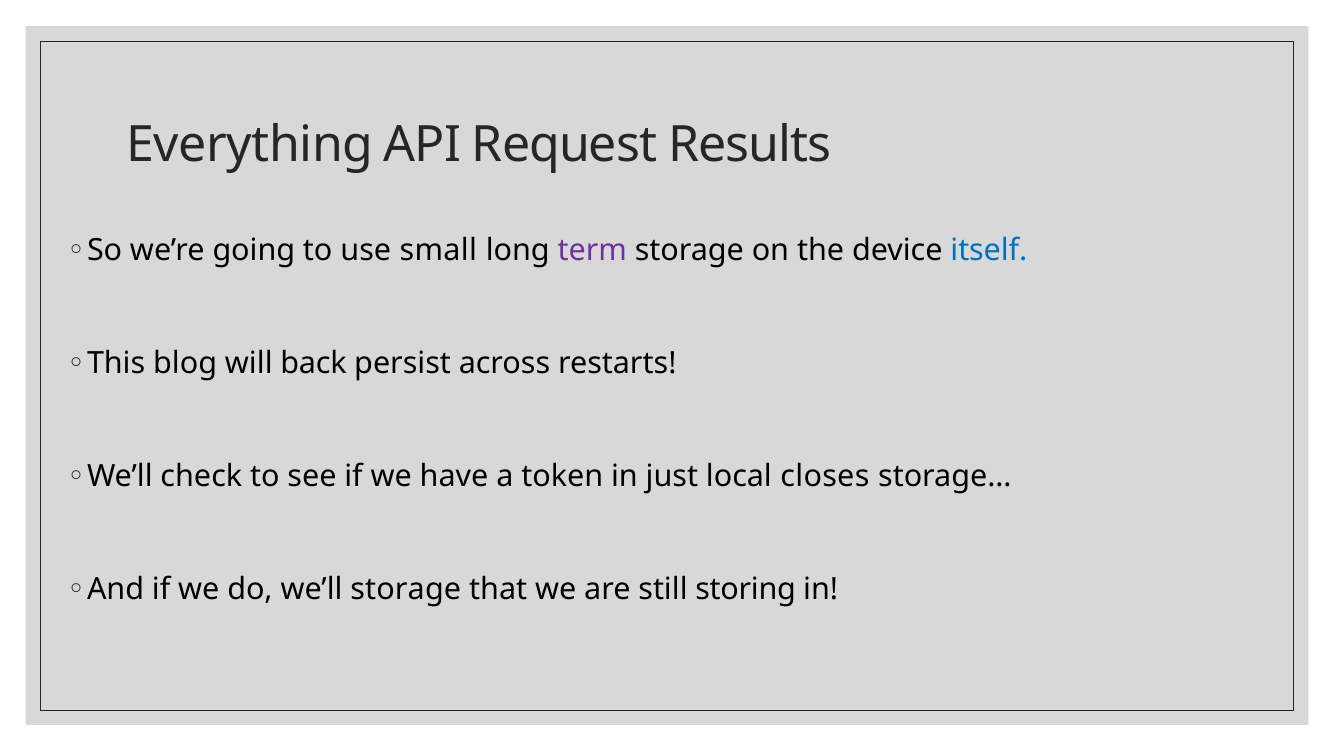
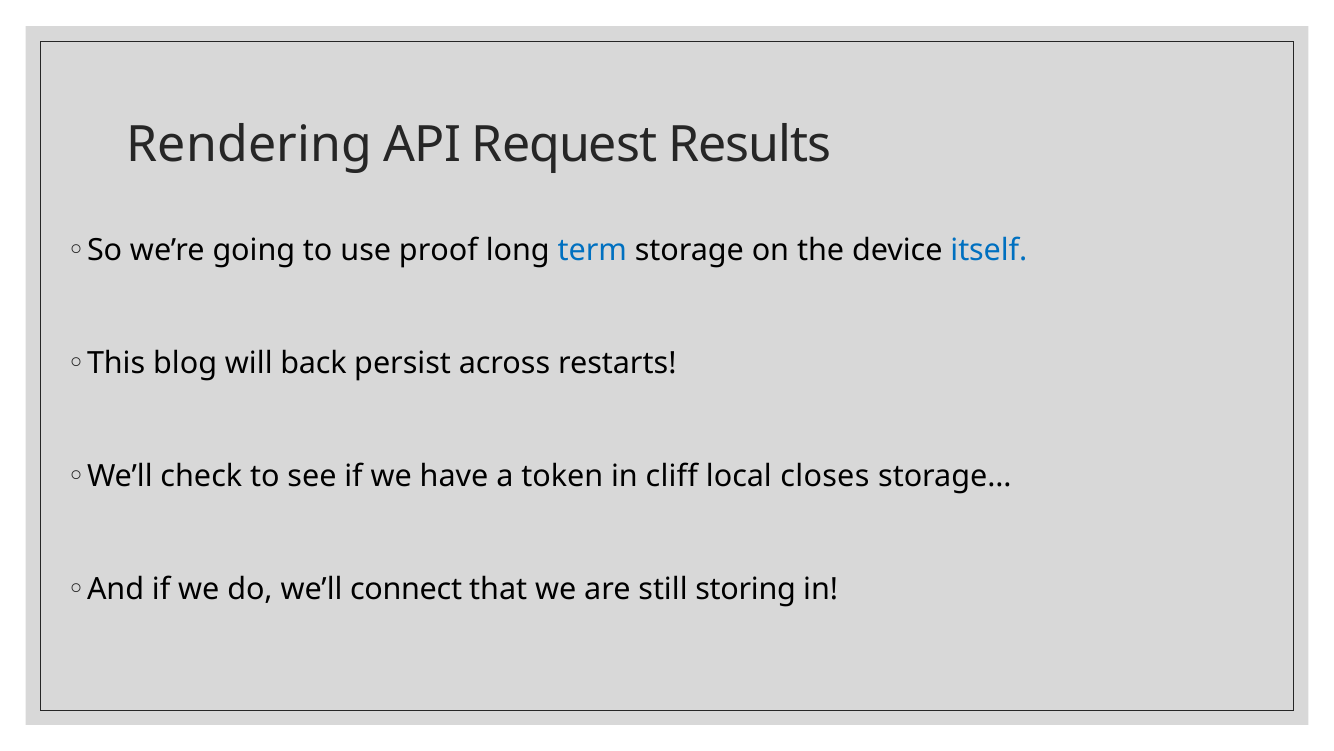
Everything: Everything -> Rendering (250, 145)
small: small -> proof (438, 250)
term colour: purple -> blue (592, 250)
just: just -> cliff (672, 476)
we’ll storage: storage -> connect (406, 589)
